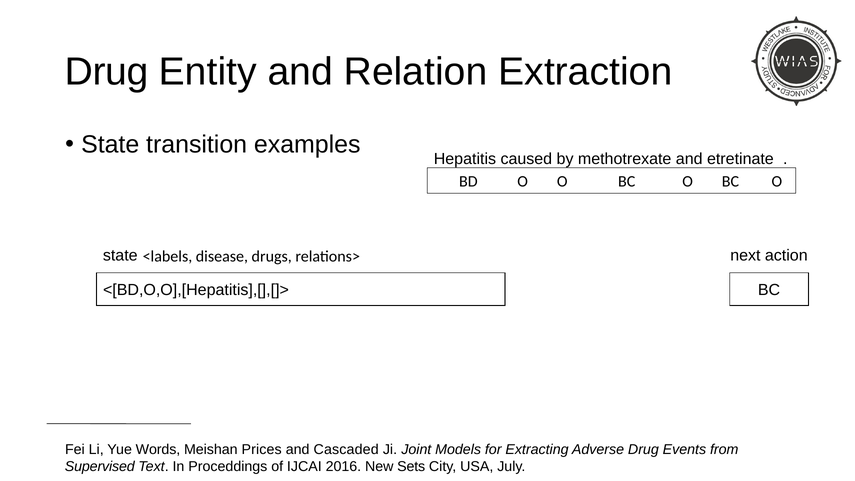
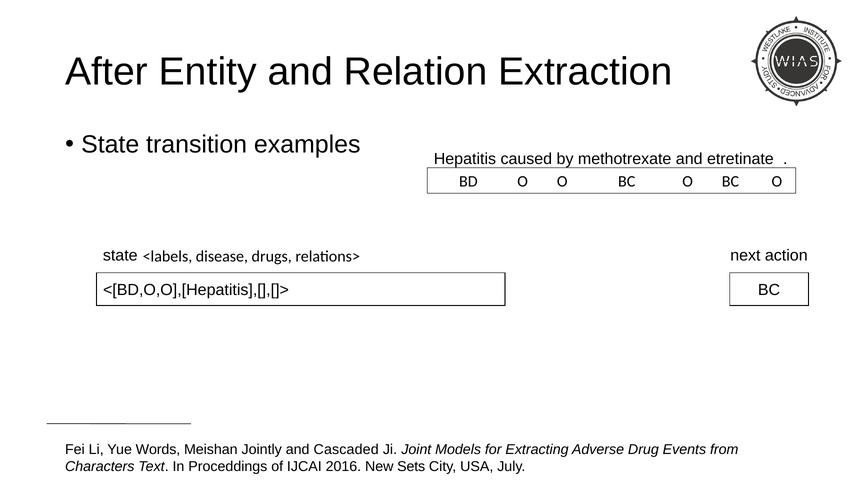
Drug: Drug -> After (107, 72)
Prices: Prices -> Jointly (262, 449)
Supervised: Supervised -> Characters (100, 467)
